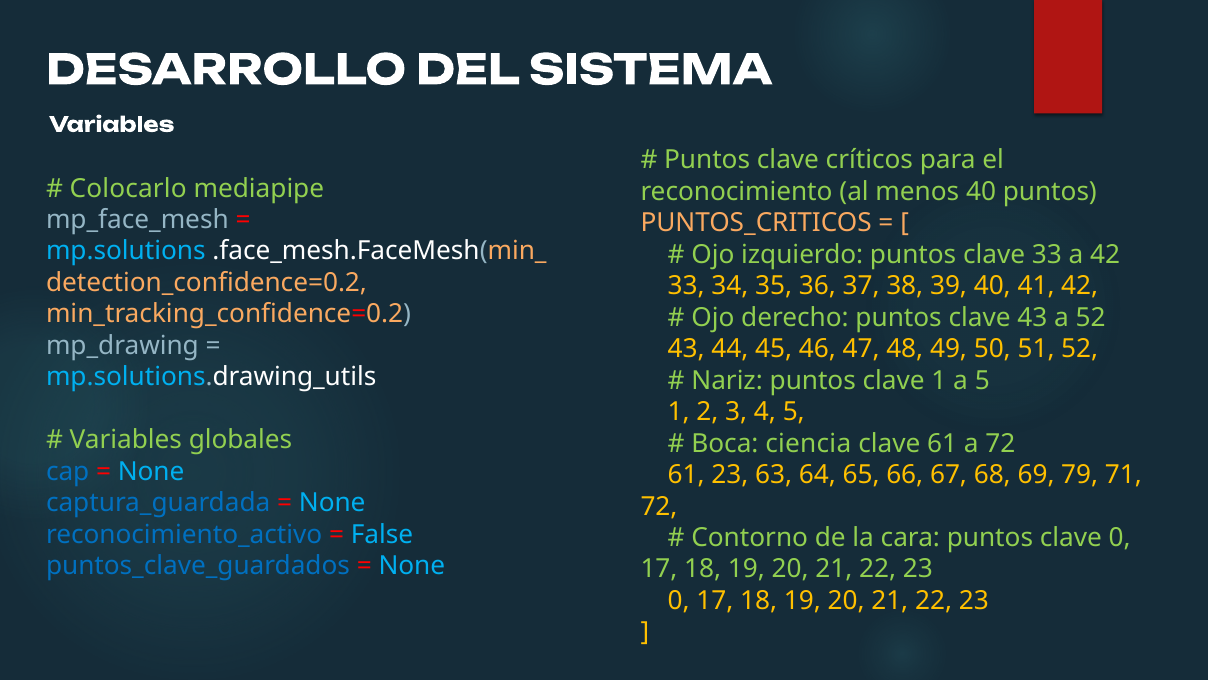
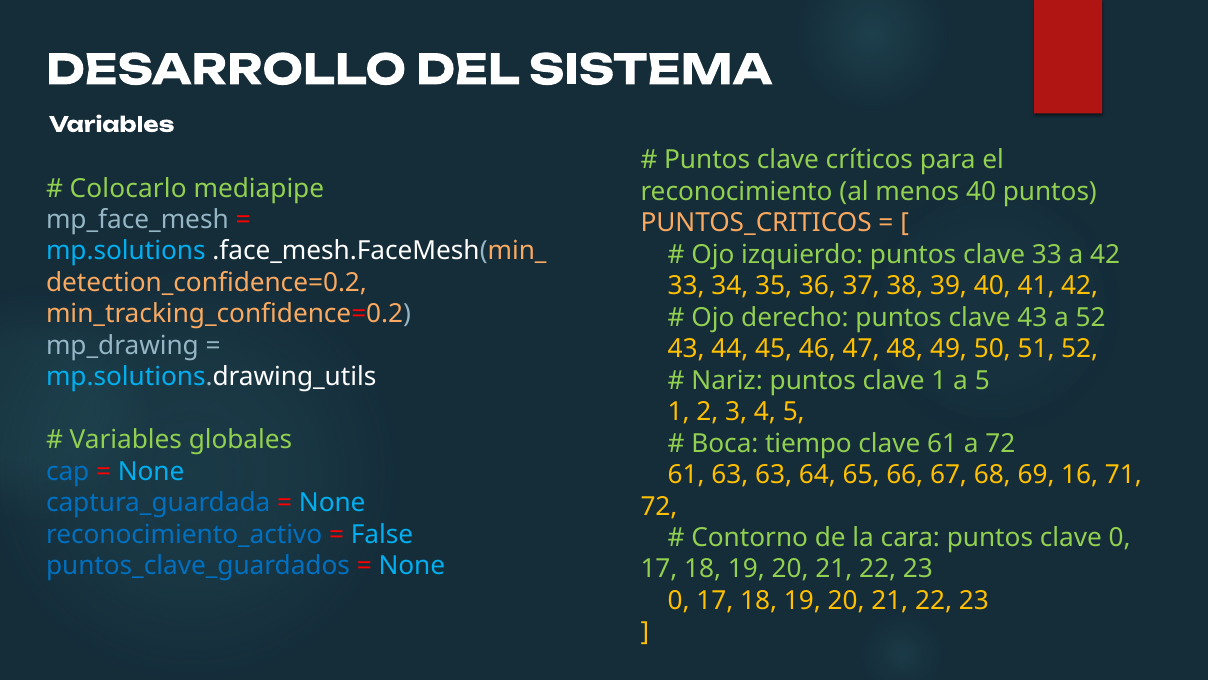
ciencia: ciencia -> tiempo (808, 443)
61 23: 23 -> 63 (730, 475)
79: 79 -> 16 (1080, 475)
